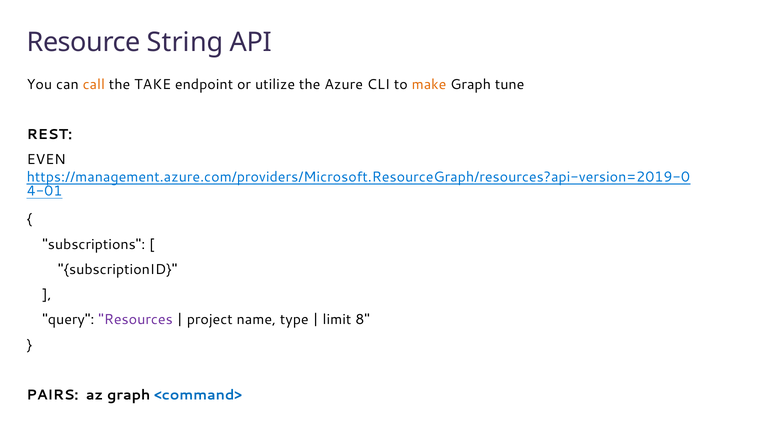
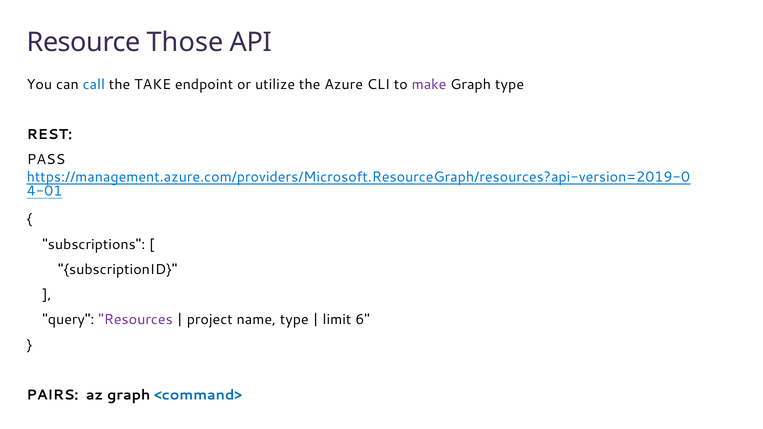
String: String -> Those (185, 42)
call colour: orange -> blue (94, 84)
make colour: orange -> purple (429, 84)
Graph tune: tune -> type (510, 84)
EVEN: EVEN -> PASS (46, 160)
8: 8 -> 6 (363, 320)
